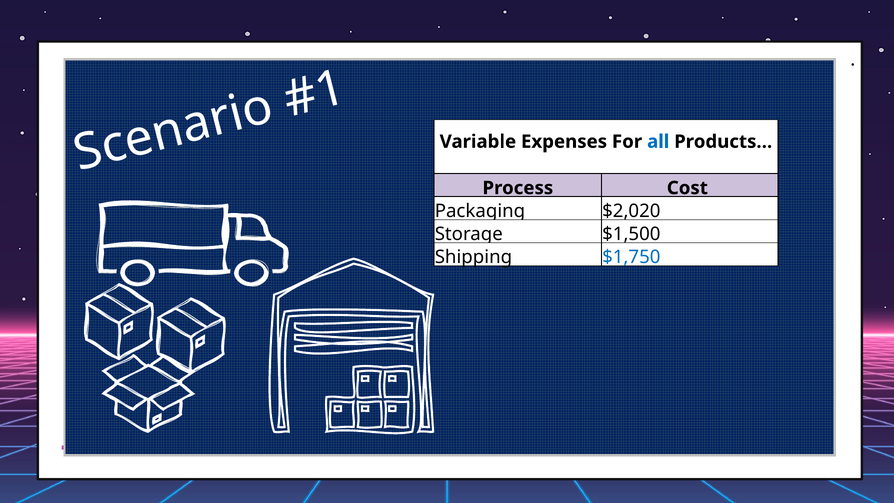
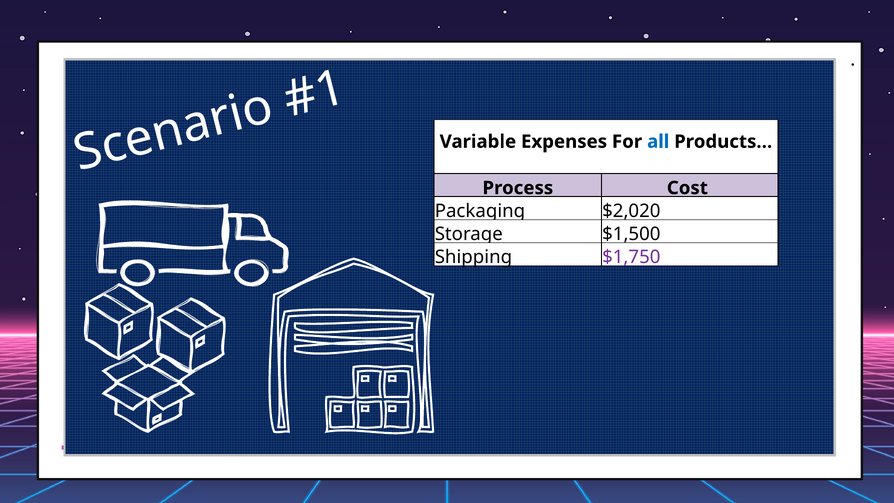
$1,750 colour: blue -> purple (631, 257)
